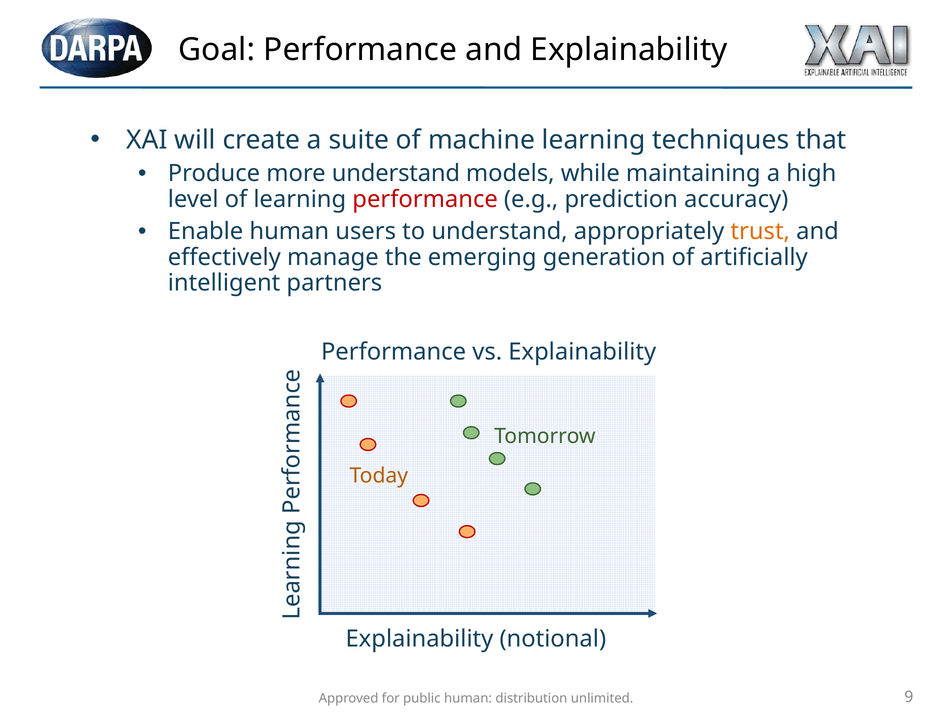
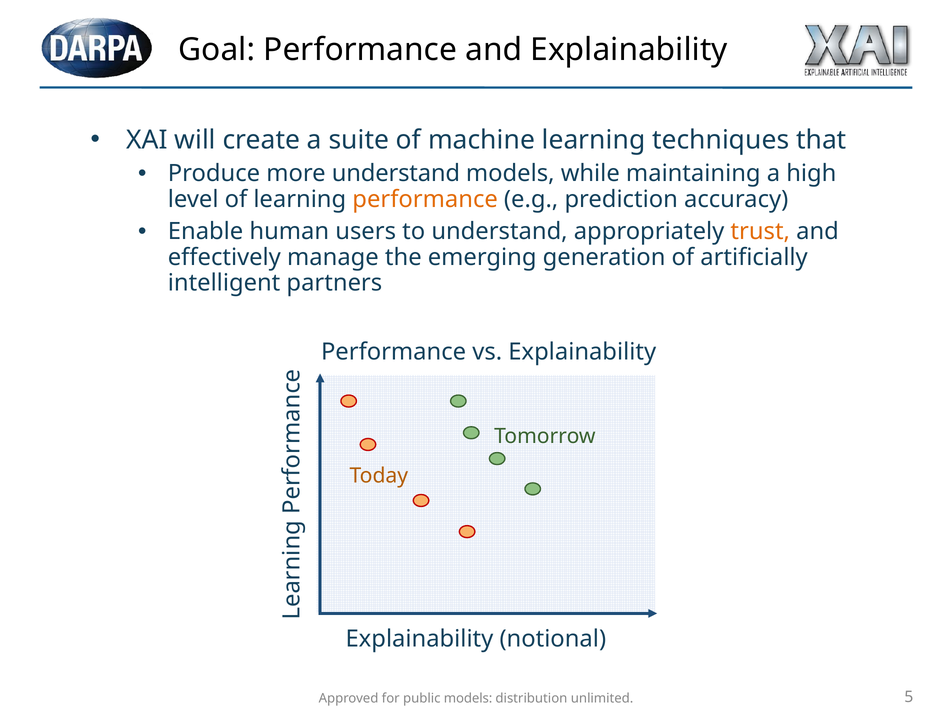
performance colour: red -> orange (425, 199)
public human: human -> models (468, 698)
9: 9 -> 5 (909, 697)
